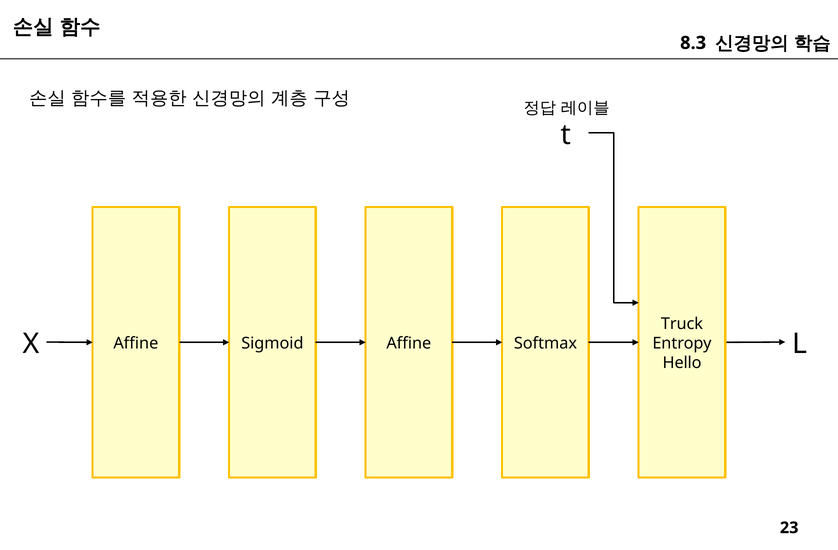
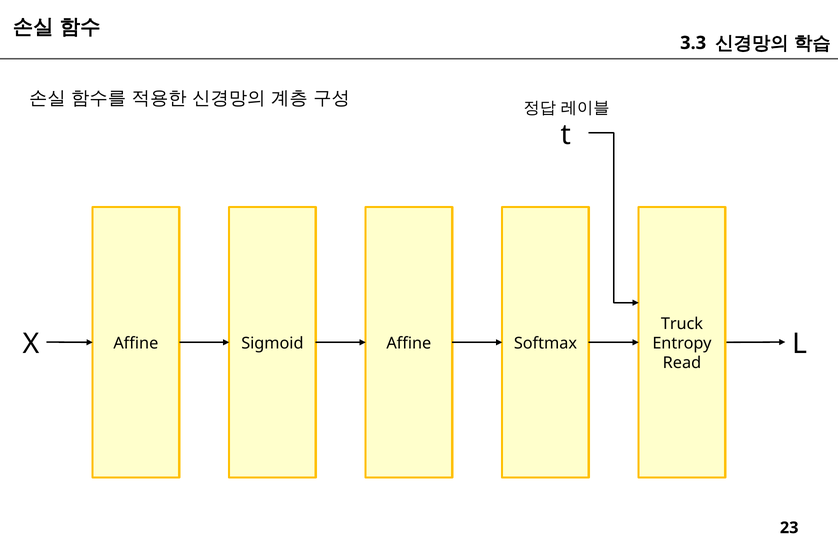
8.3: 8.3 -> 3.3 (693, 43)
Hello: Hello -> Read (682, 363)
